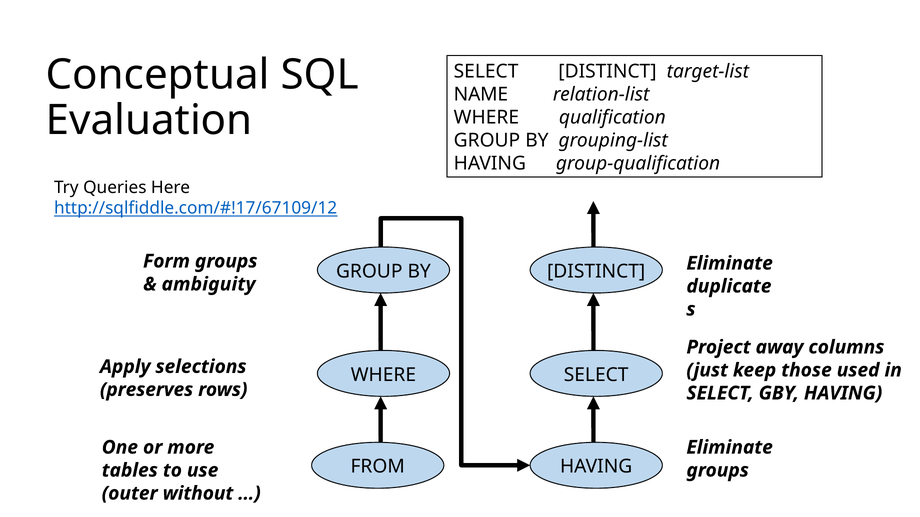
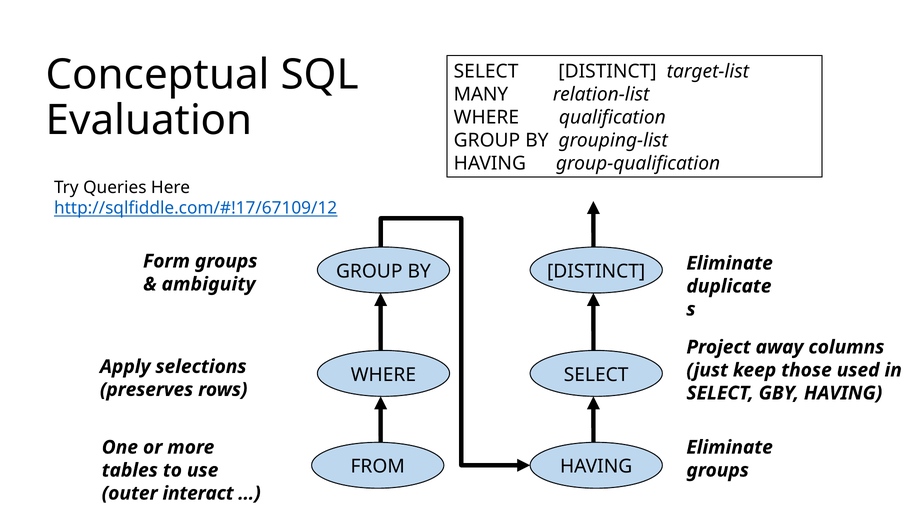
NAME: NAME -> MANY (481, 95)
without: without -> interact (198, 494)
